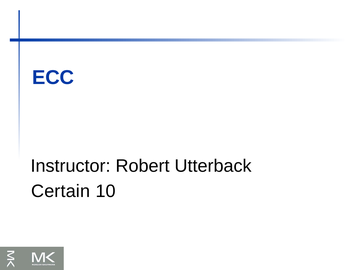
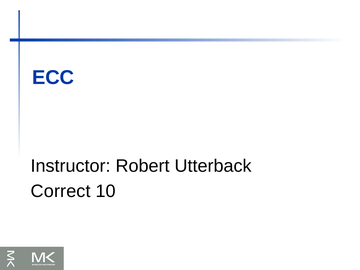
Certain: Certain -> Correct (61, 191)
